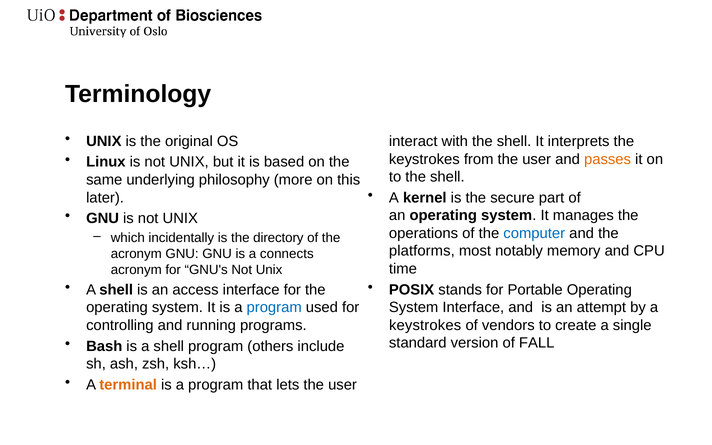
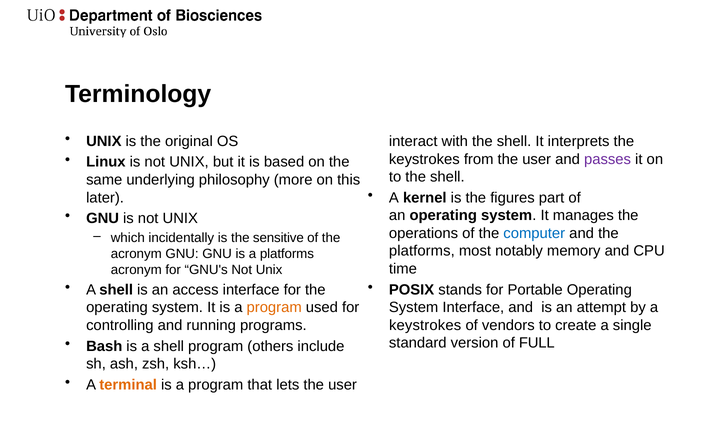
passes colour: orange -> purple (608, 159)
secure: secure -> figures (512, 198)
directory: directory -> sensitive (278, 238)
a connects: connects -> platforms (287, 254)
program colour: blue -> orange (274, 308)
FALL: FALL -> FULL (537, 343)
